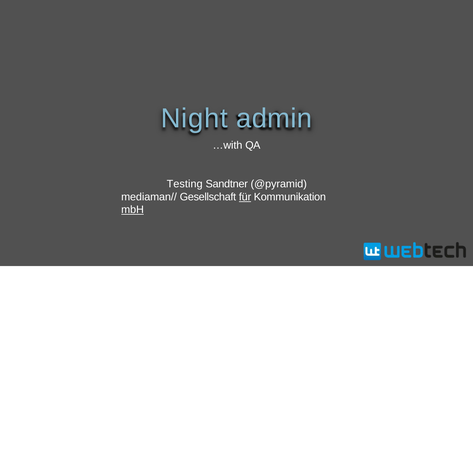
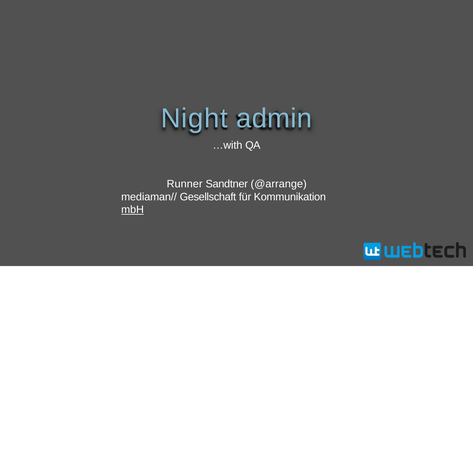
Testing: Testing -> Runner (185, 184)
@pyramid: @pyramid -> @arrange (279, 184)
für underline: present -> none (245, 197)
